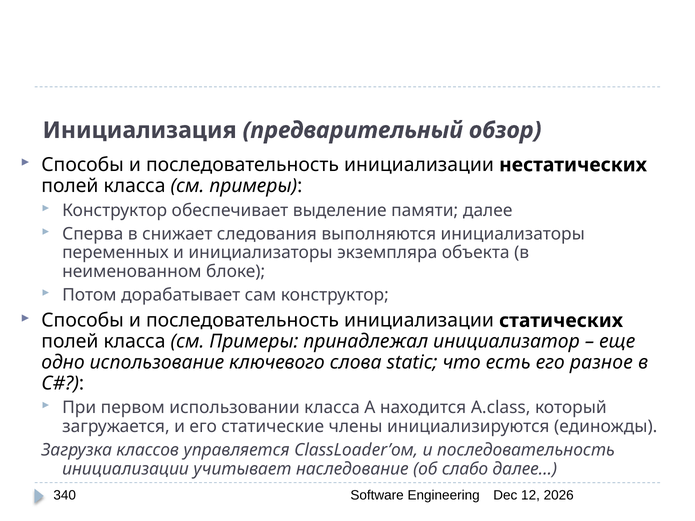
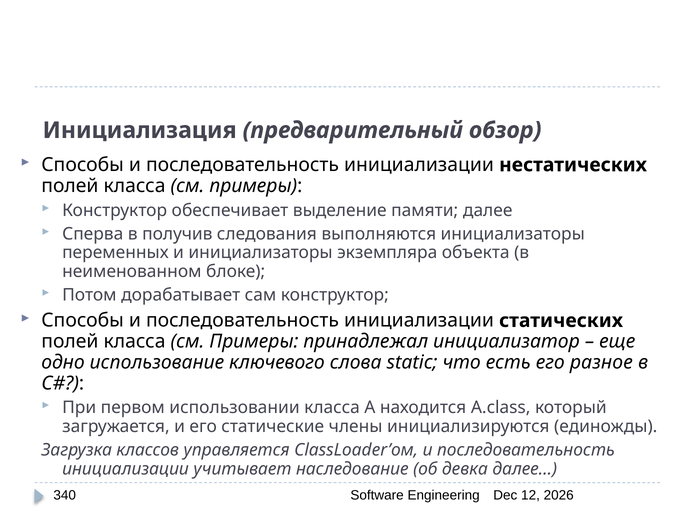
снижает: снижает -> получив (177, 234)
слабо: слабо -> девка (465, 469)
